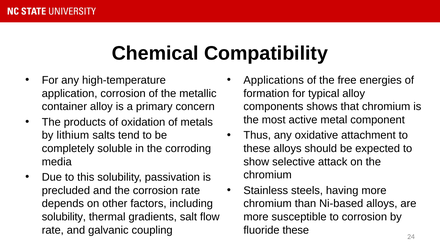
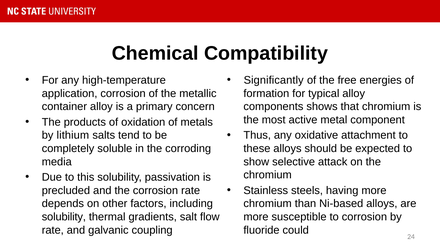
Applications: Applications -> Significantly (274, 80)
fluoride these: these -> could (296, 230)
